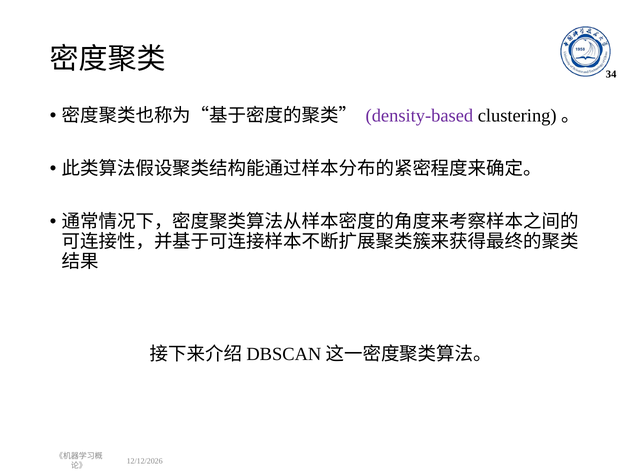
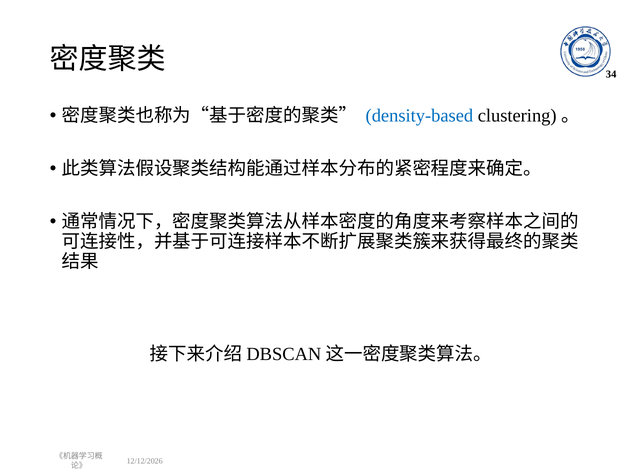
density-based colour: purple -> blue (419, 116)
